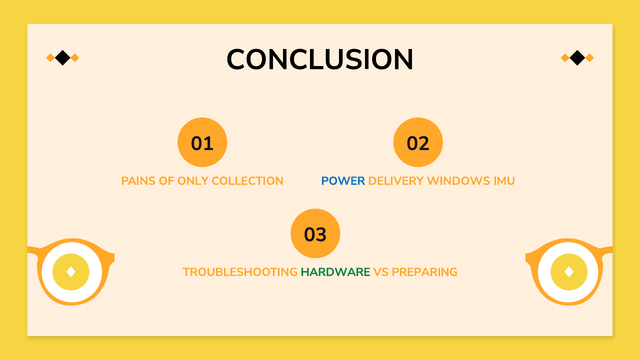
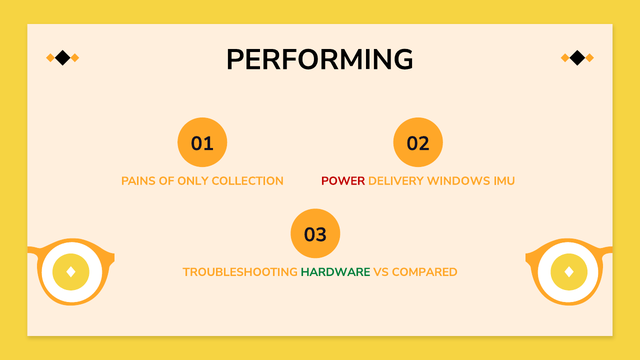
CONCLUSION: CONCLUSION -> PERFORMING (320, 60)
POWER colour: blue -> red (343, 181)
PREPARING: PREPARING -> COMPARED (425, 272)
